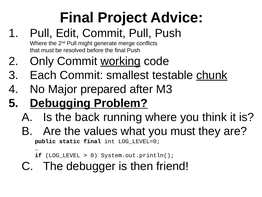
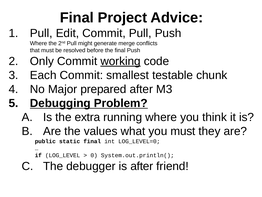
chunk underline: present -> none (212, 75)
back: back -> extra (87, 117)
is then: then -> after (142, 166)
